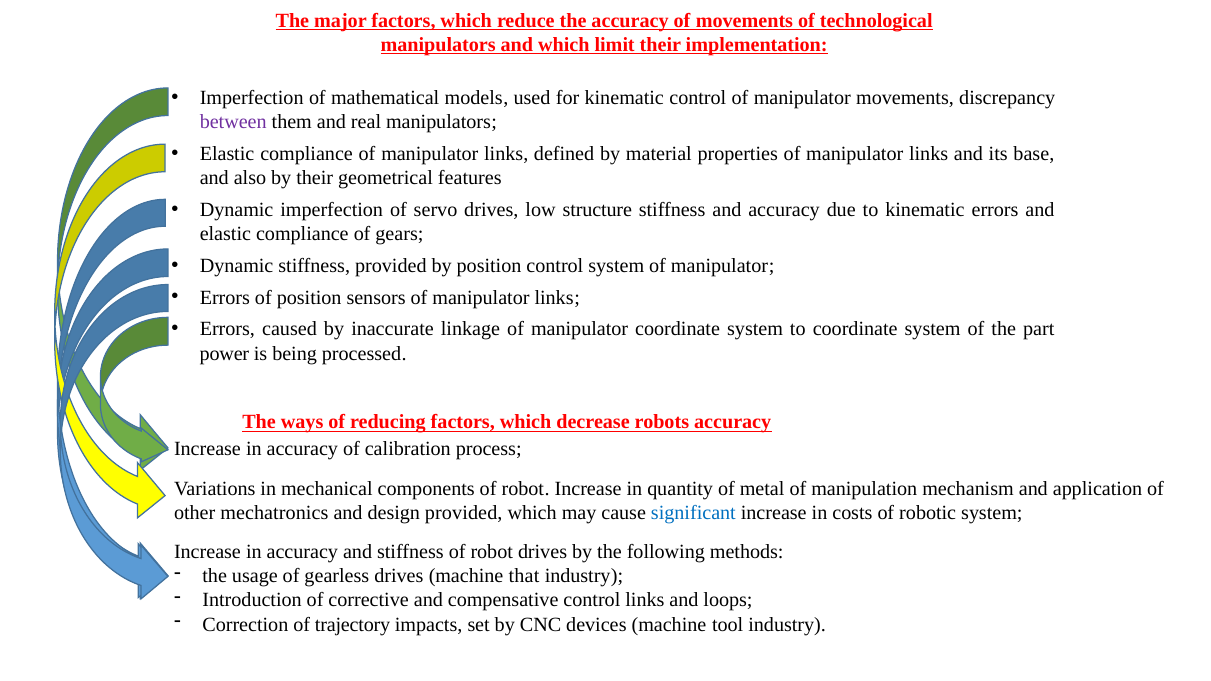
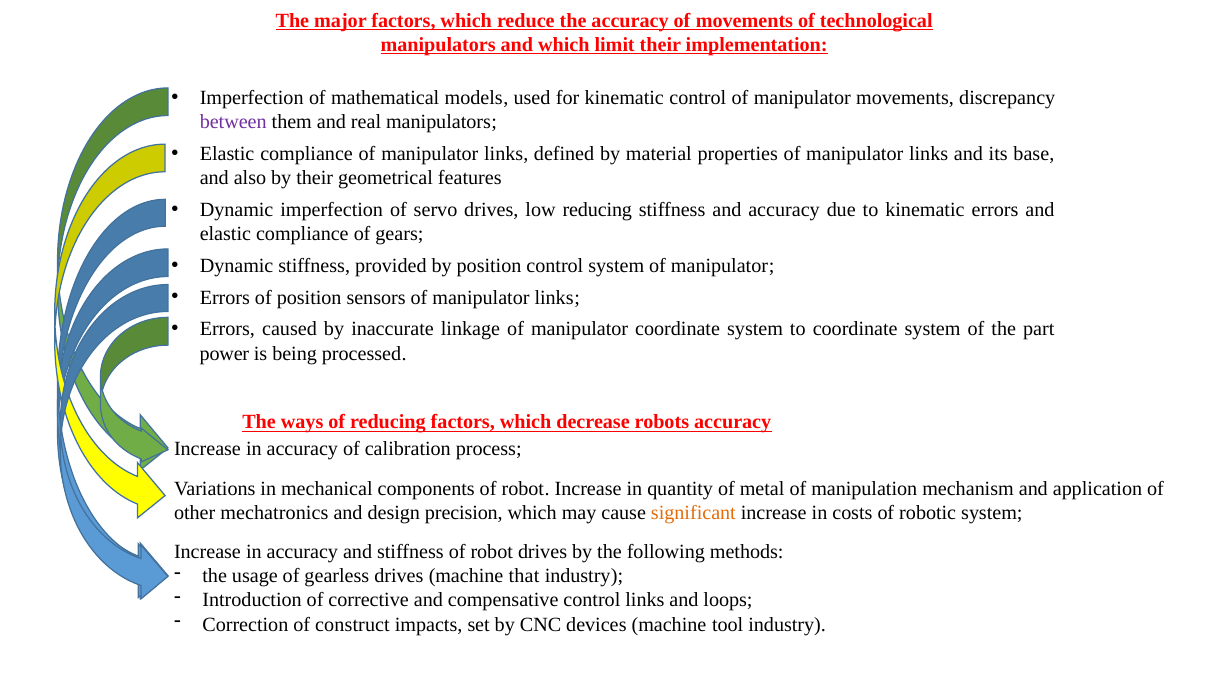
low structure: structure -> reducing (597, 210)
design provided: provided -> precision (464, 513)
significant colour: blue -> orange (693, 513)
trajectory: trajectory -> construct (352, 625)
